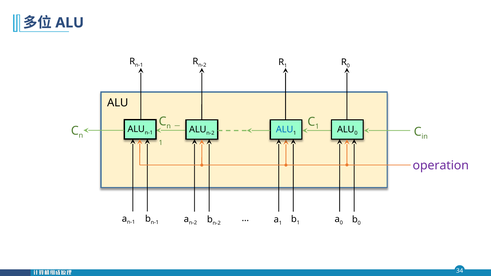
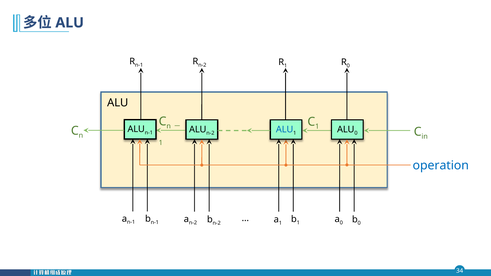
operation colour: purple -> blue (441, 166)
